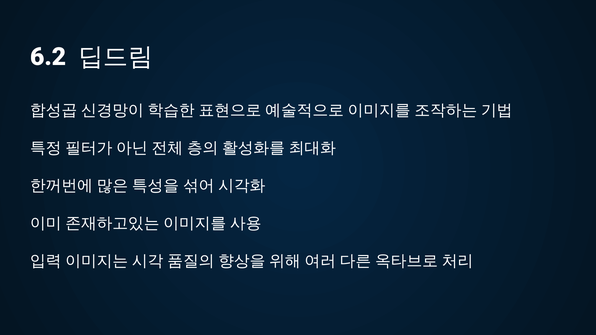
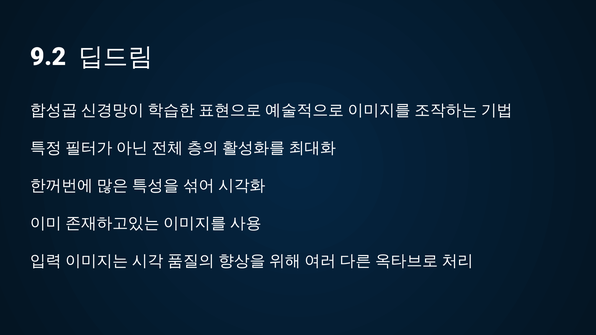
6.2: 6.2 -> 9.2 (48, 57)
